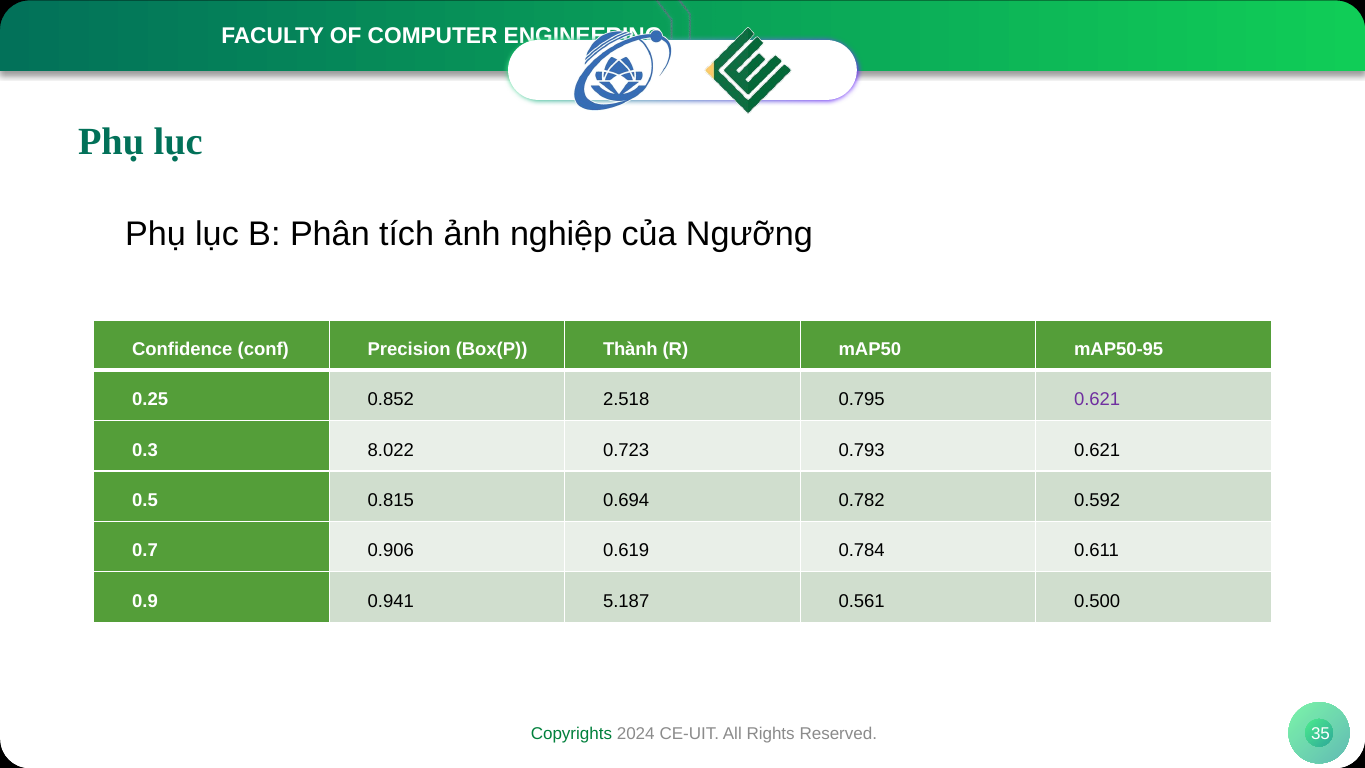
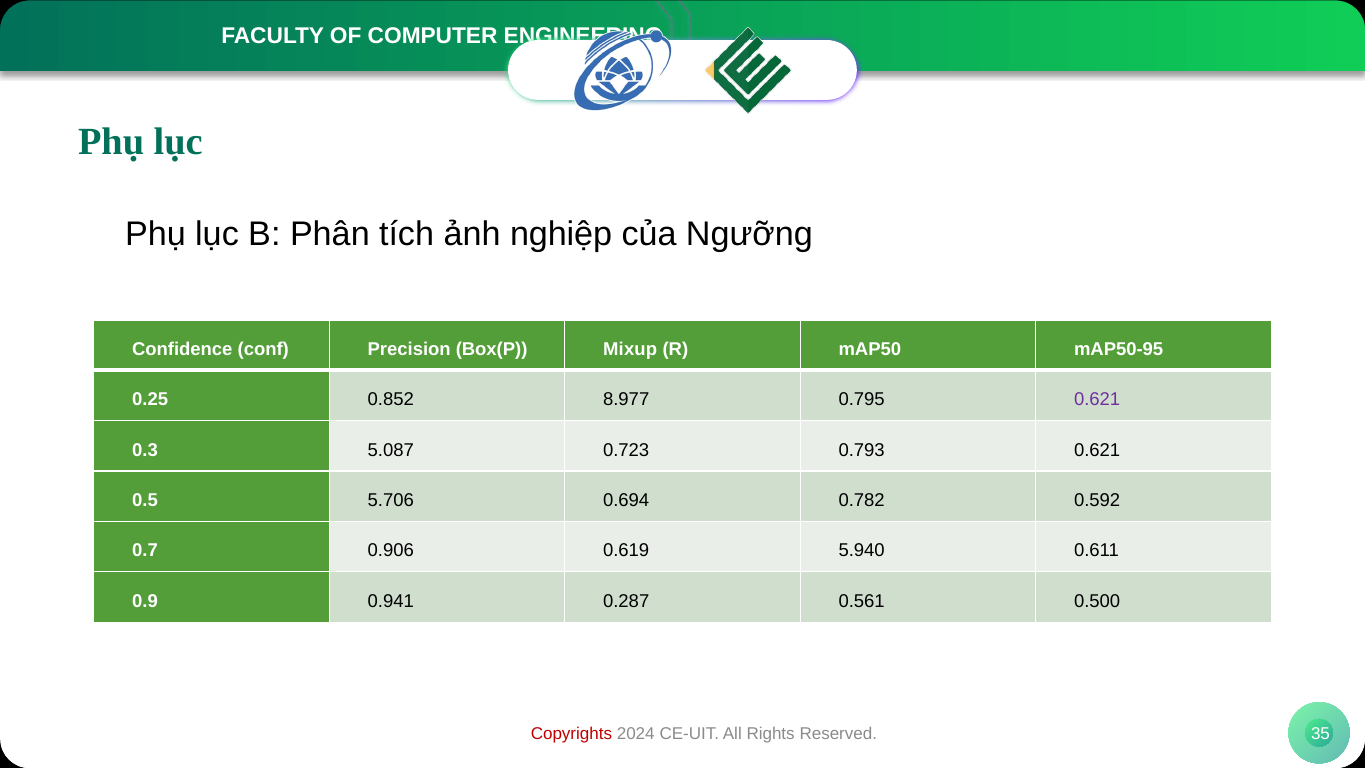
Thành: Thành -> Mixup (630, 349)
2.518: 2.518 -> 8.977 (626, 400)
8.022: 8.022 -> 5.087 (391, 450)
0.815: 0.815 -> 5.706 (391, 500)
0.784: 0.784 -> 5.940 (862, 551)
5.187: 5.187 -> 0.287 (626, 601)
Copyrights colour: green -> red (571, 733)
